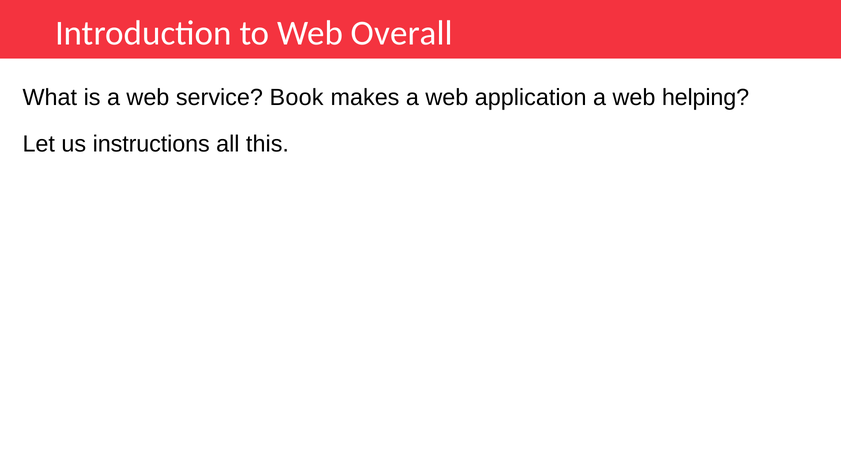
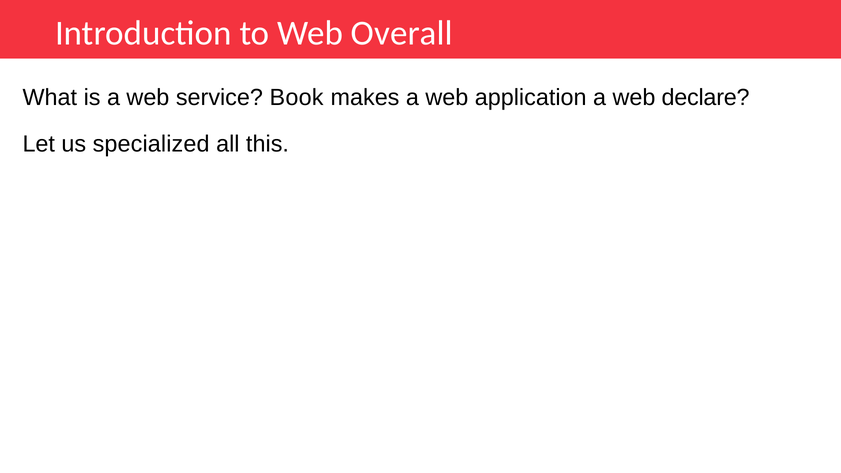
helping: helping -> declare (706, 98)
instructions: instructions -> specialized (151, 144)
